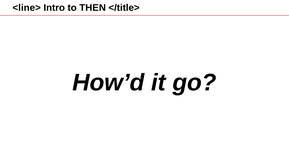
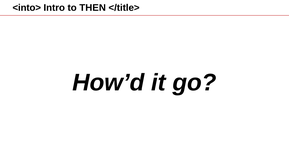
<line>: <line> -> <into> (27, 8)
